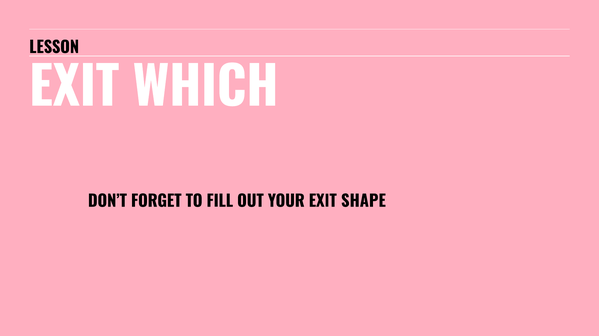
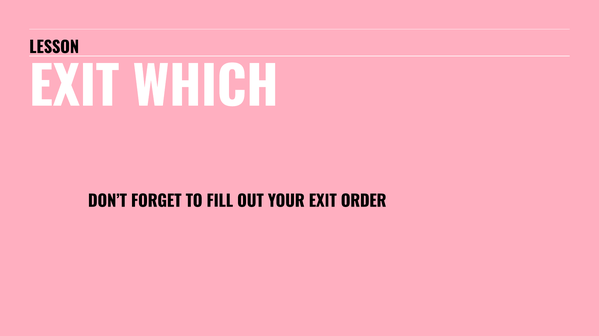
SHAPE: SHAPE -> ORDER (364, 202)
